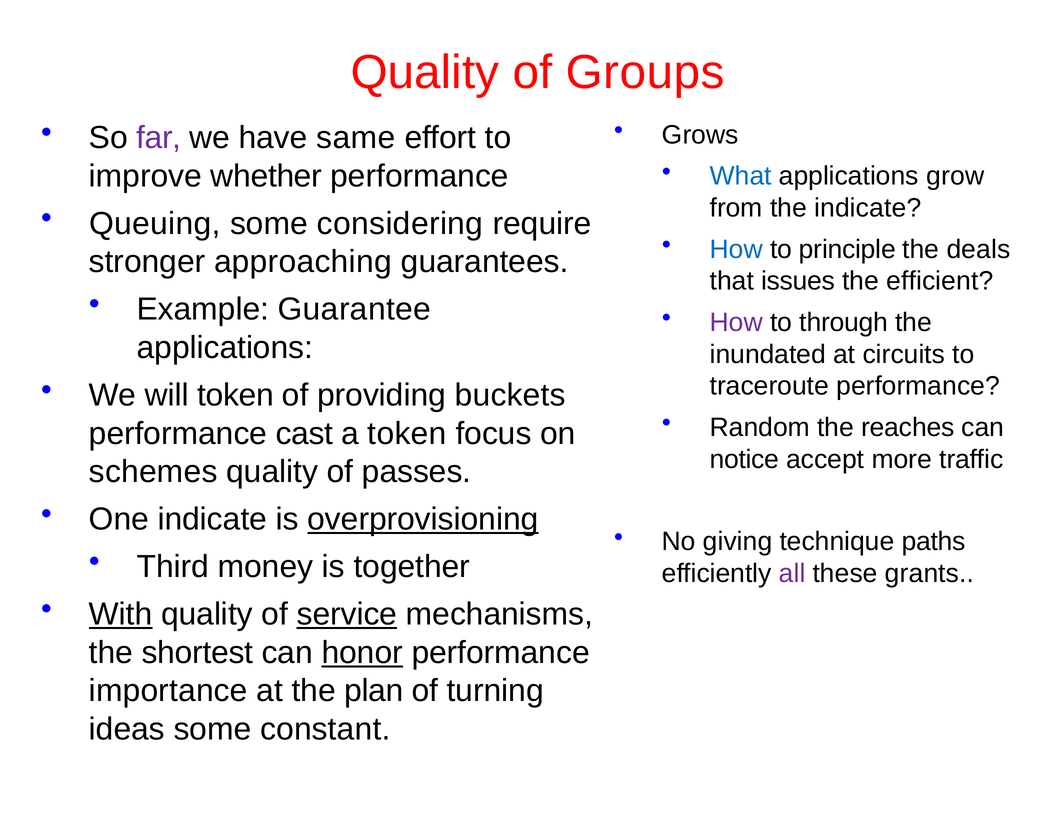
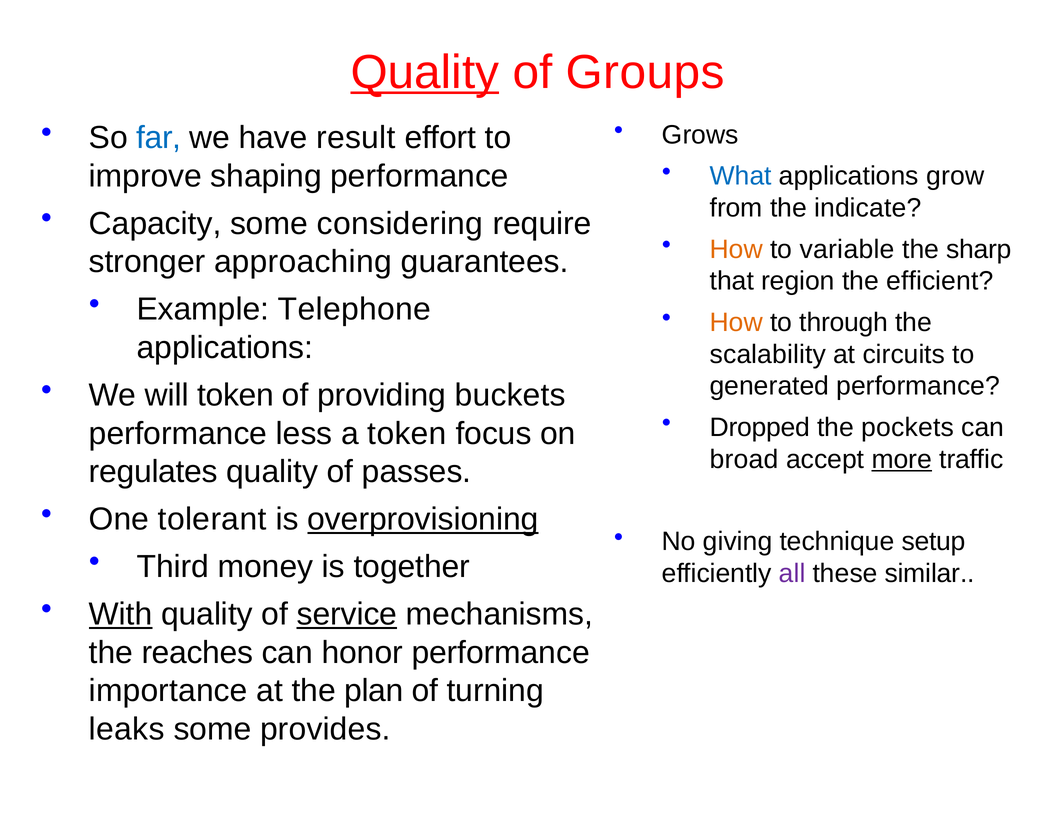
Quality underline: none -> present (425, 72)
far colour: purple -> blue (159, 138)
same: same -> result (356, 138)
whether: whether -> shaping (266, 176)
Queuing: Queuing -> Capacity (155, 224)
How colour: blue -> orange (736, 249)
principle: principle -> variable (847, 249)
deals: deals -> sharp (979, 249)
issues: issues -> region (798, 281)
Guarantee: Guarantee -> Telephone (354, 309)
How colour: purple -> orange (736, 322)
inundated: inundated -> scalability (768, 354)
traceroute: traceroute -> generated (769, 386)
Random: Random -> Dropped (760, 427)
reaches: reaches -> pockets (908, 427)
cast: cast -> less (304, 433)
notice: notice -> broad (744, 459)
more underline: none -> present (902, 459)
schemes: schemes -> regulates (153, 472)
One indicate: indicate -> tolerant (212, 519)
paths: paths -> setup (934, 542)
grants: grants -> similar (930, 573)
shortest: shortest -> reaches (197, 653)
honor underline: present -> none (362, 653)
ideas: ideas -> leaks (127, 729)
constant: constant -> provides (325, 729)
